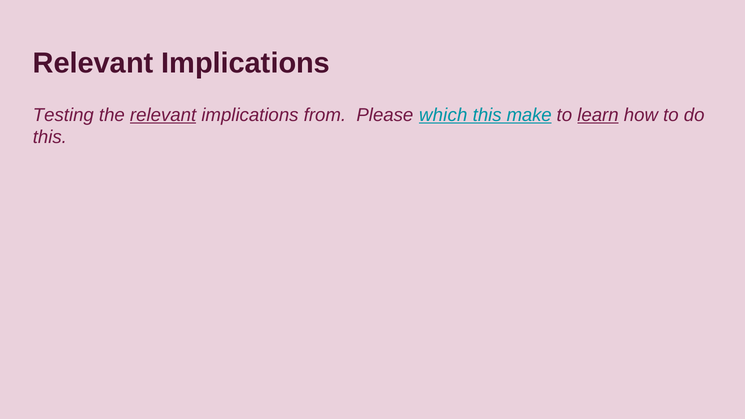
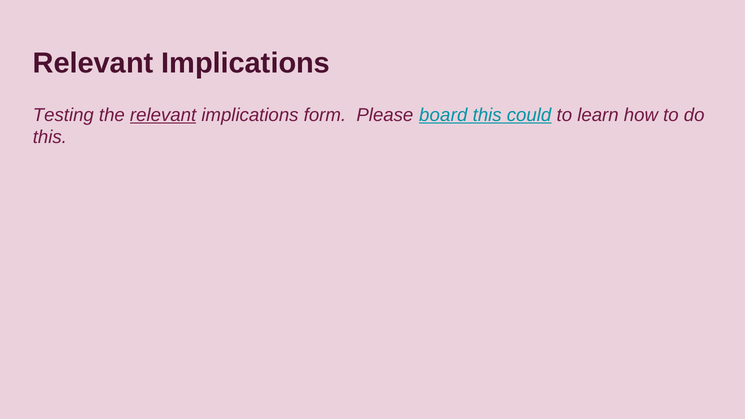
from: from -> form (325, 115)
which: which -> board (443, 115)
make: make -> could (529, 115)
learn underline: present -> none (598, 115)
